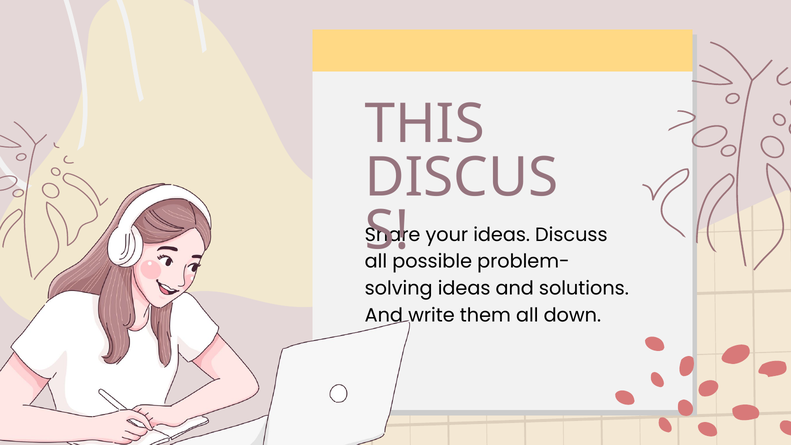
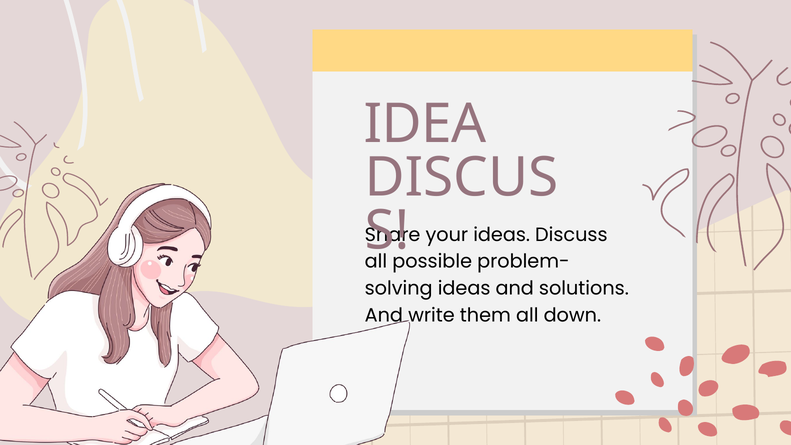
THIS: THIS -> IDEA (425, 124)
